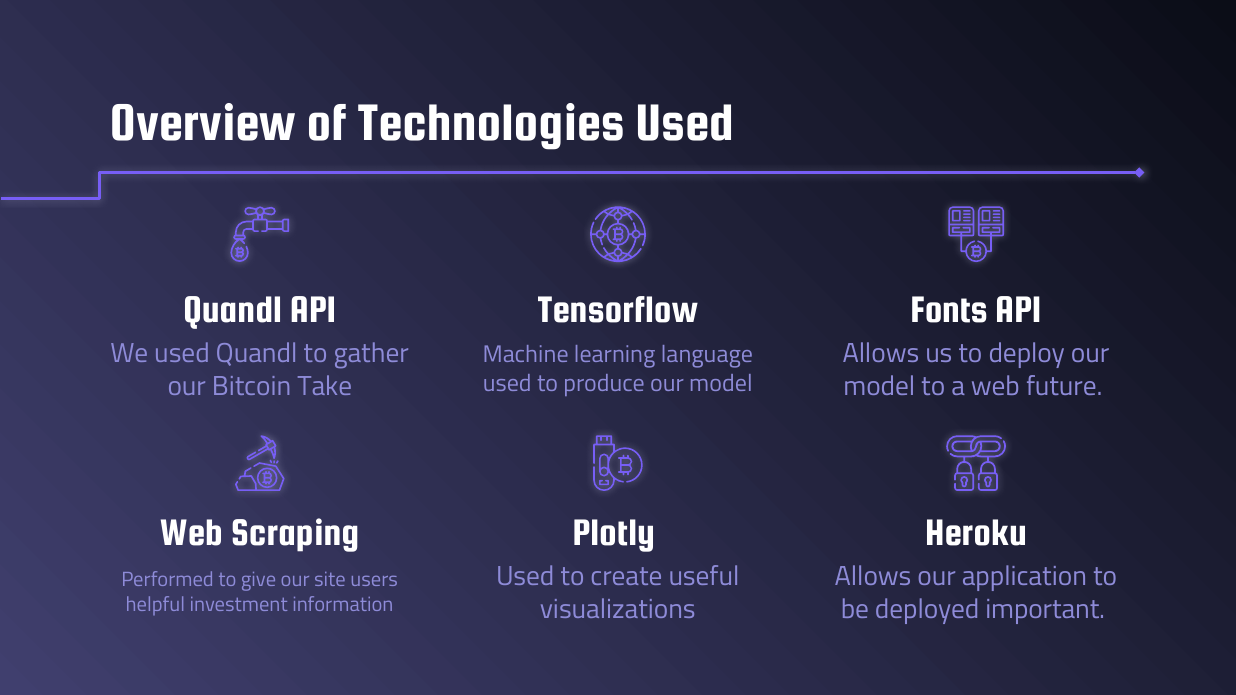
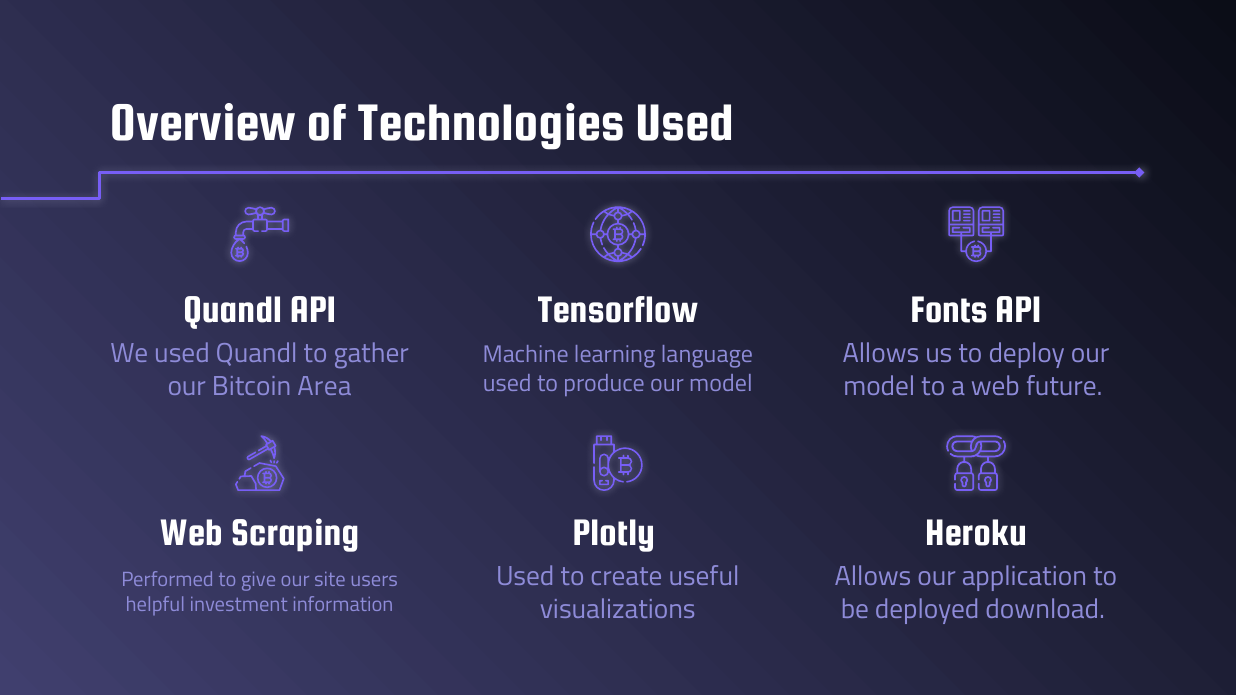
Take: Take -> Area (325, 386)
important: important -> download (1045, 609)
